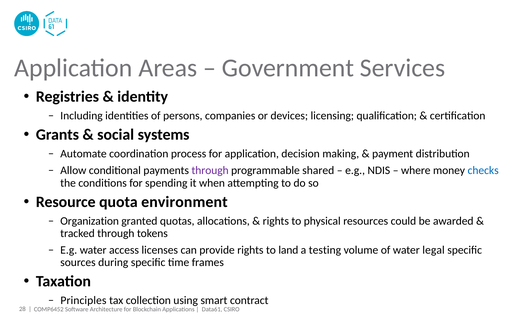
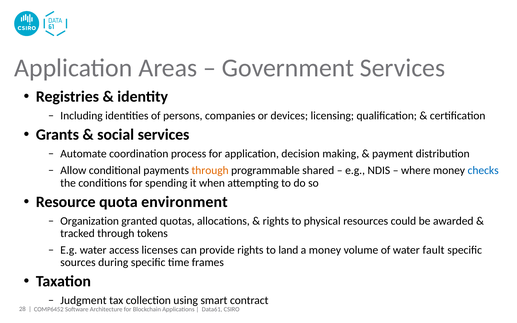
social systems: systems -> services (164, 135)
through colour: purple -> orange (210, 171)
a testing: testing -> money (325, 250)
legal: legal -> fault (434, 250)
Principles: Principles -> Judgment (83, 301)
